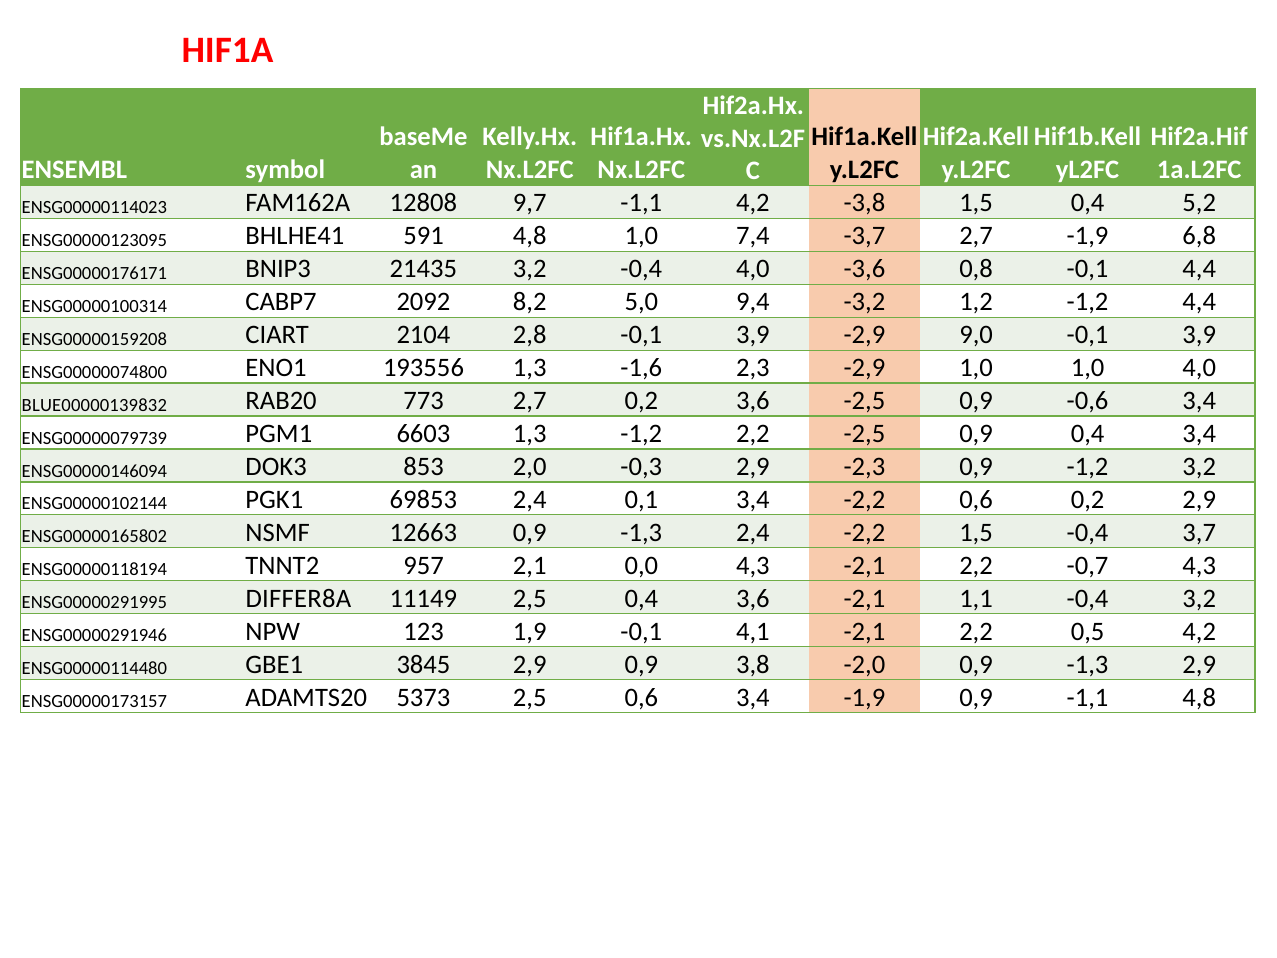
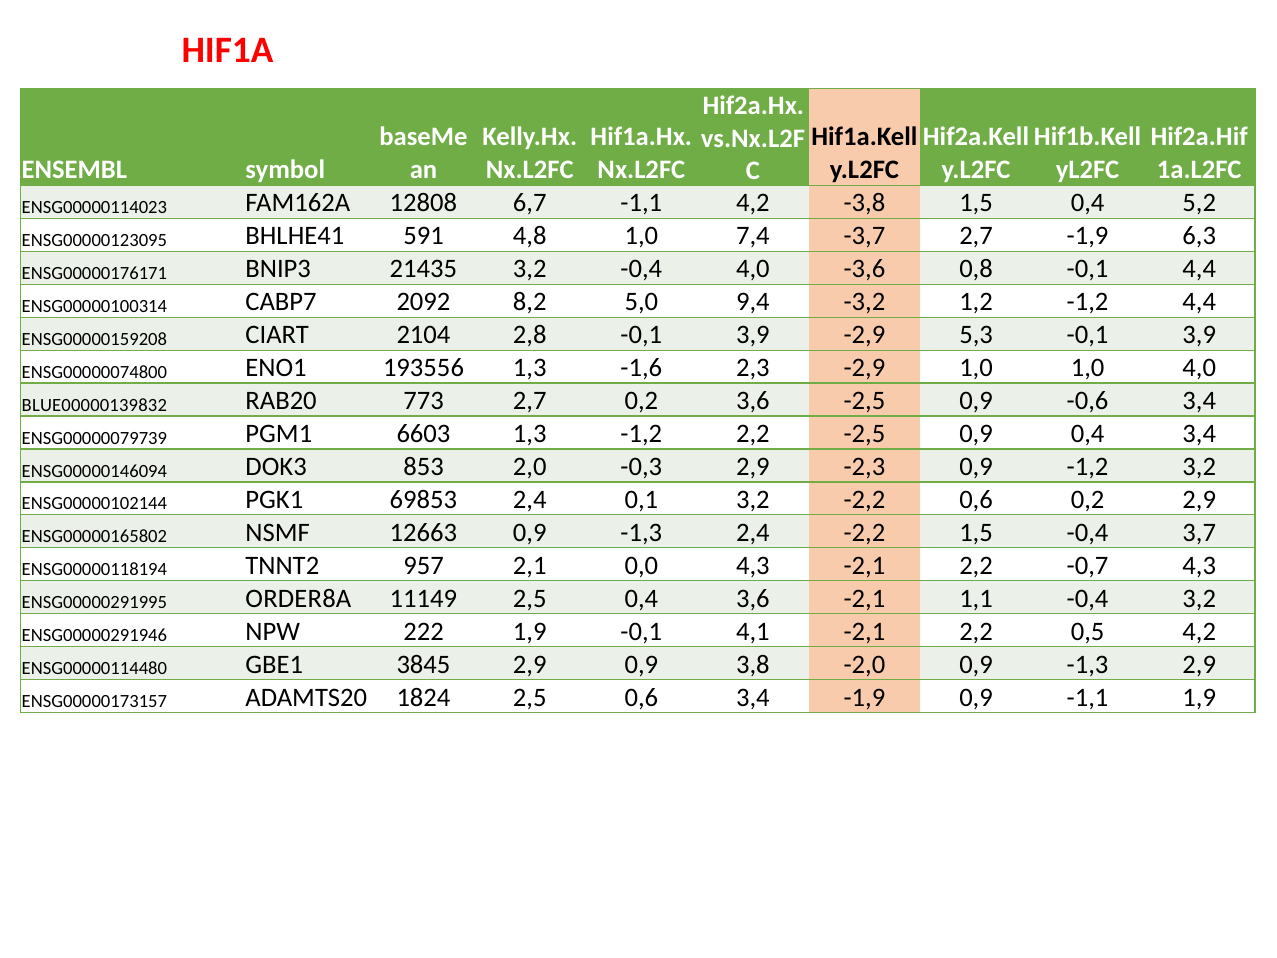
9,7: 9,7 -> 6,7 (530, 203)
6,8: 6,8 -> 6,3 (1199, 236)
9,0: 9,0 -> 5,3 (976, 335)
0,1 3,4: 3,4 -> 3,2 (753, 499)
DIFFER8A: DIFFER8A -> ORDER8A (298, 598)
123: 123 -> 222 (424, 631)
5373: 5373 -> 1824 (423, 697)
-1,1 4,8: 4,8 -> 1,9 (1199, 697)
